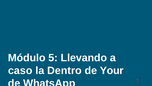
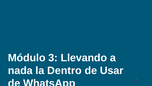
5: 5 -> 3 (53, 58)
caso: caso -> nada (20, 70)
Your: Your -> Usar (112, 70)
